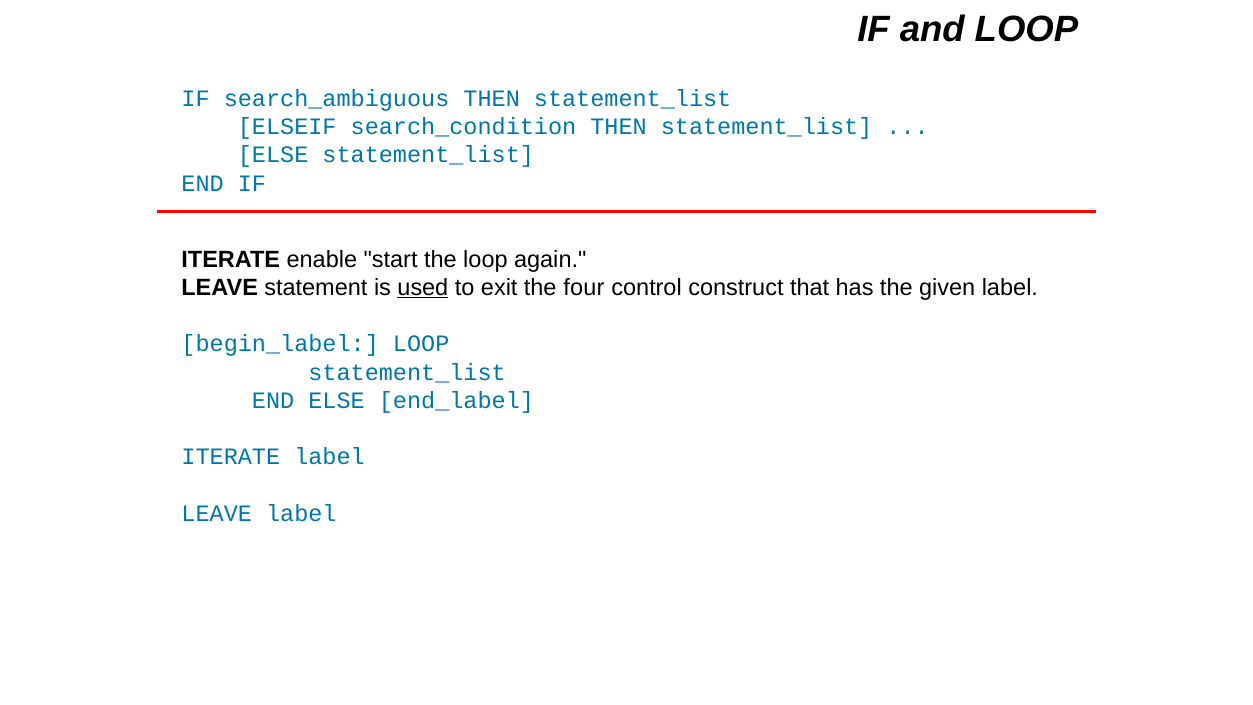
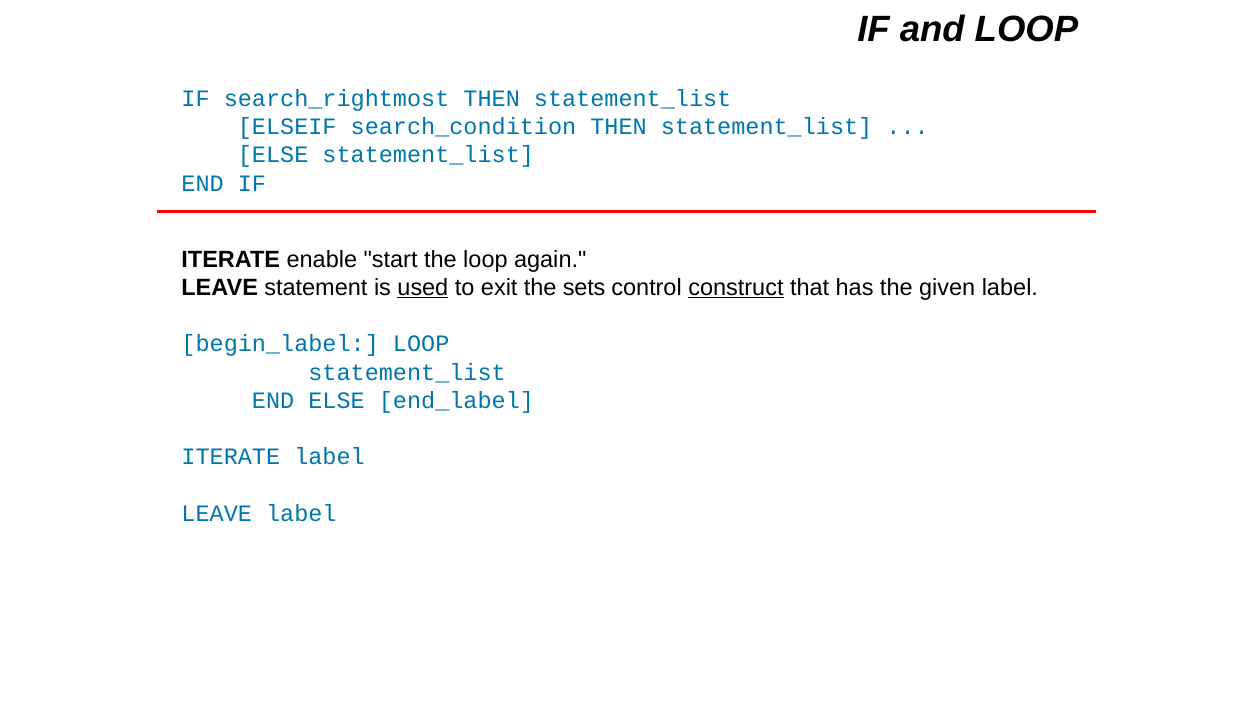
search_ambiguous: search_ambiguous -> search_rightmost (337, 99)
four: four -> sets (584, 288)
construct underline: none -> present (736, 288)
